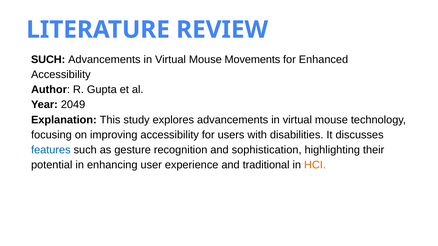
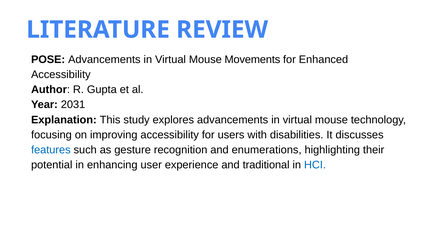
SUCH: SUCH -> POSE (48, 60)
2049: 2049 -> 2031 (73, 105)
sophistication: sophistication -> enumerations (267, 150)
HCI colour: orange -> blue (315, 165)
